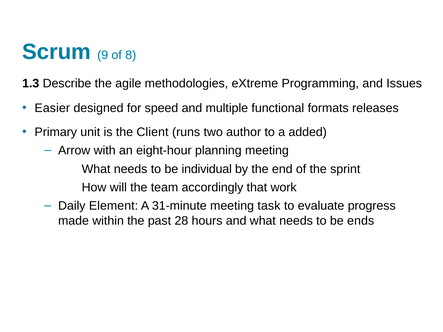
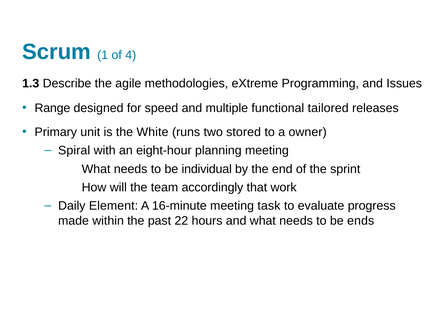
9: 9 -> 1 (103, 55)
8: 8 -> 4 (131, 55)
Easier: Easier -> Range (52, 108)
formats: formats -> tailored (328, 108)
Client: Client -> White (153, 132)
author: author -> stored (244, 132)
added: added -> owner (308, 132)
Arrow: Arrow -> Spiral (74, 151)
31-minute: 31-minute -> 16-minute (179, 206)
28: 28 -> 22 (181, 221)
